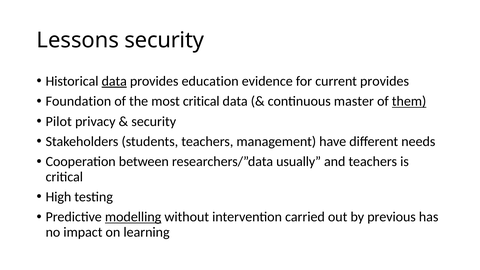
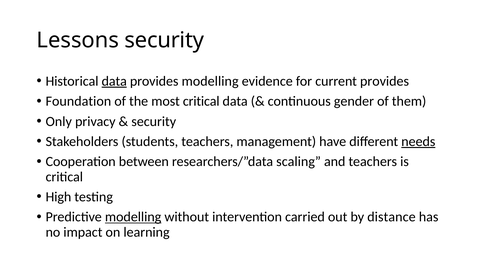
provides education: education -> modelling (210, 81)
master: master -> gender (354, 101)
them underline: present -> none (409, 101)
Pilot: Pilot -> Only (59, 121)
needs underline: none -> present (418, 142)
usually: usually -> scaling (299, 162)
previous: previous -> distance (391, 217)
